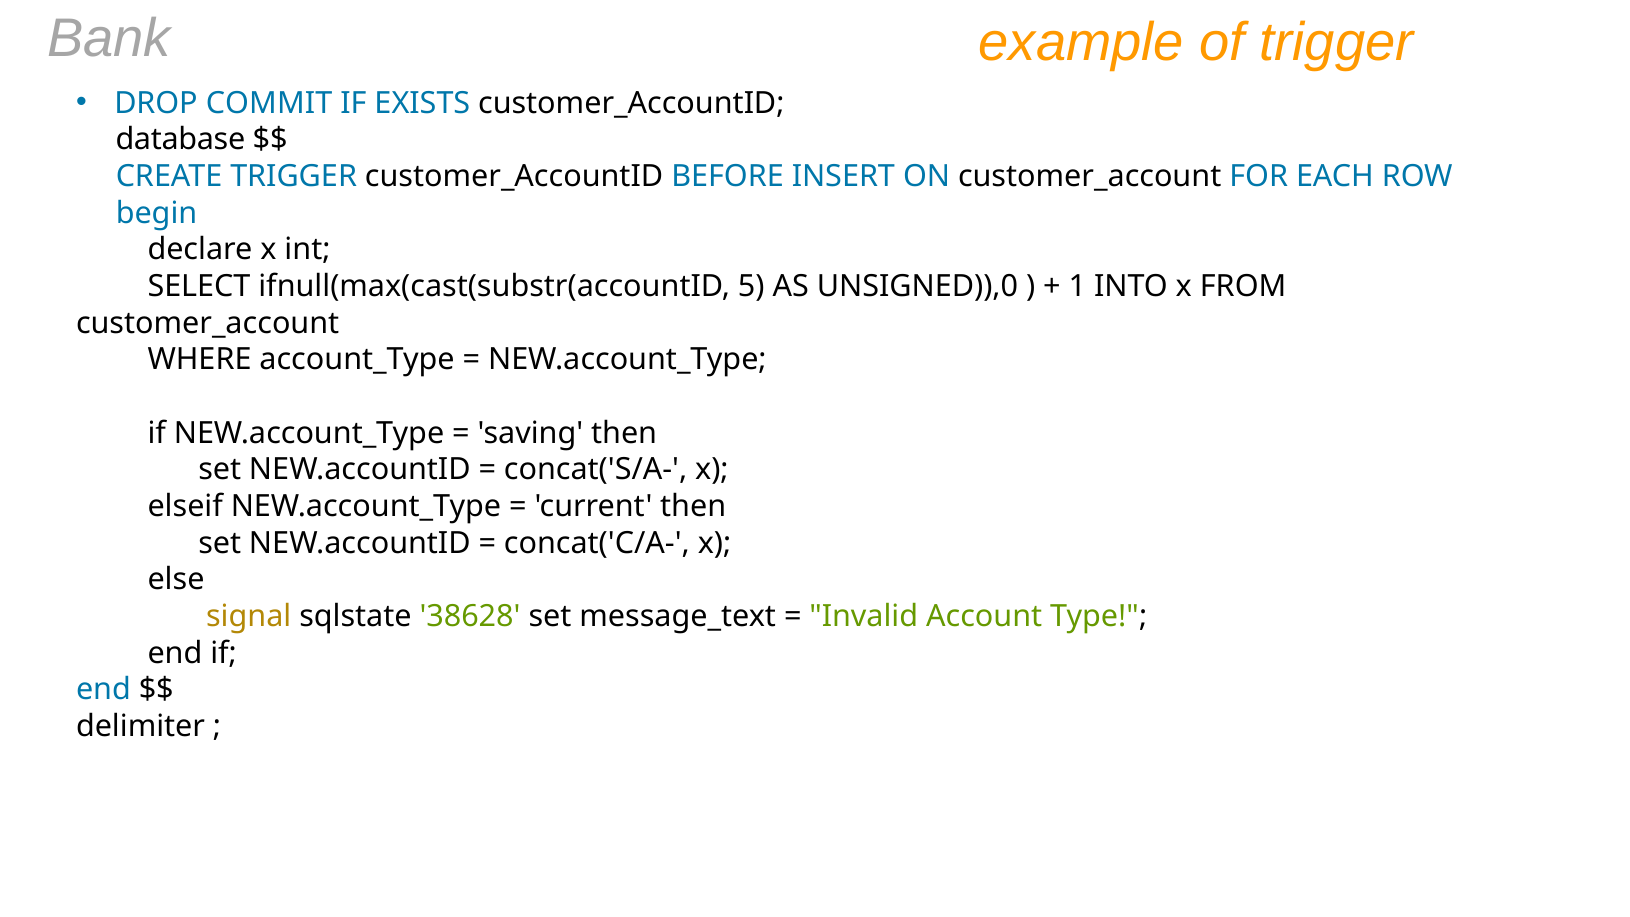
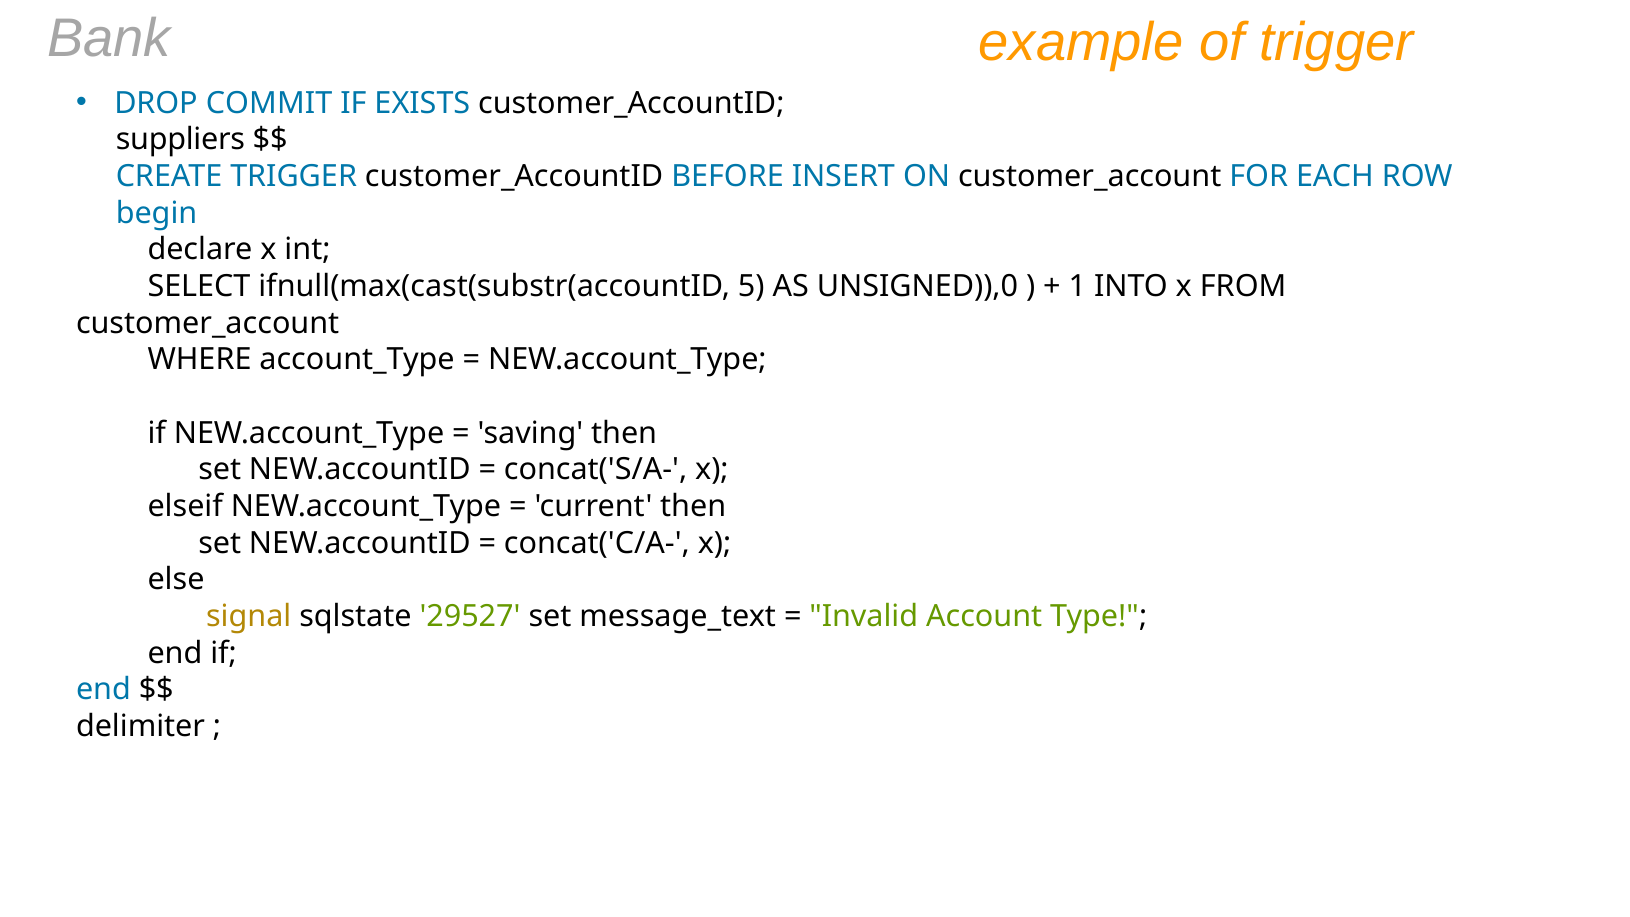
database: database -> suppliers (180, 140)
38628: 38628 -> 29527 (470, 616)
